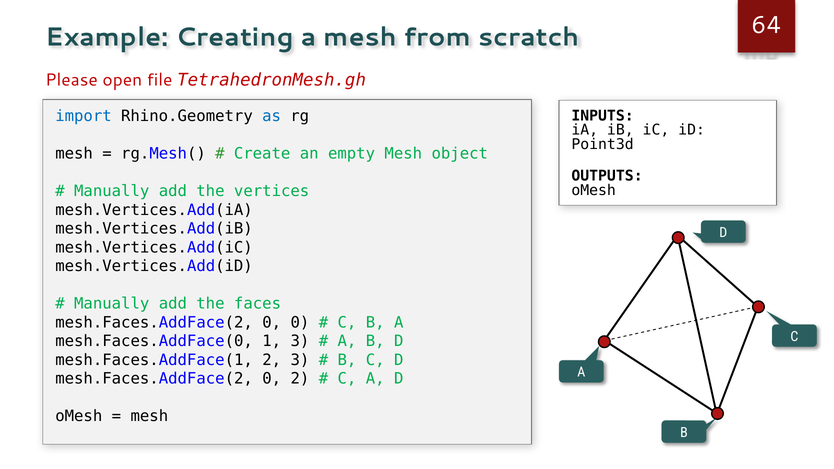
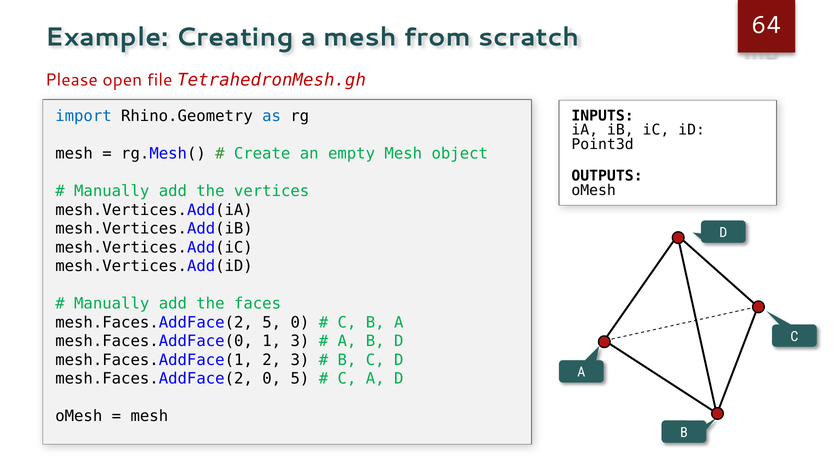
0: 0 -> 5 (272, 323)
0 2: 2 -> 5 (300, 379)
